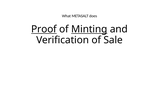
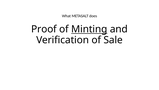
Proof underline: present -> none (44, 29)
